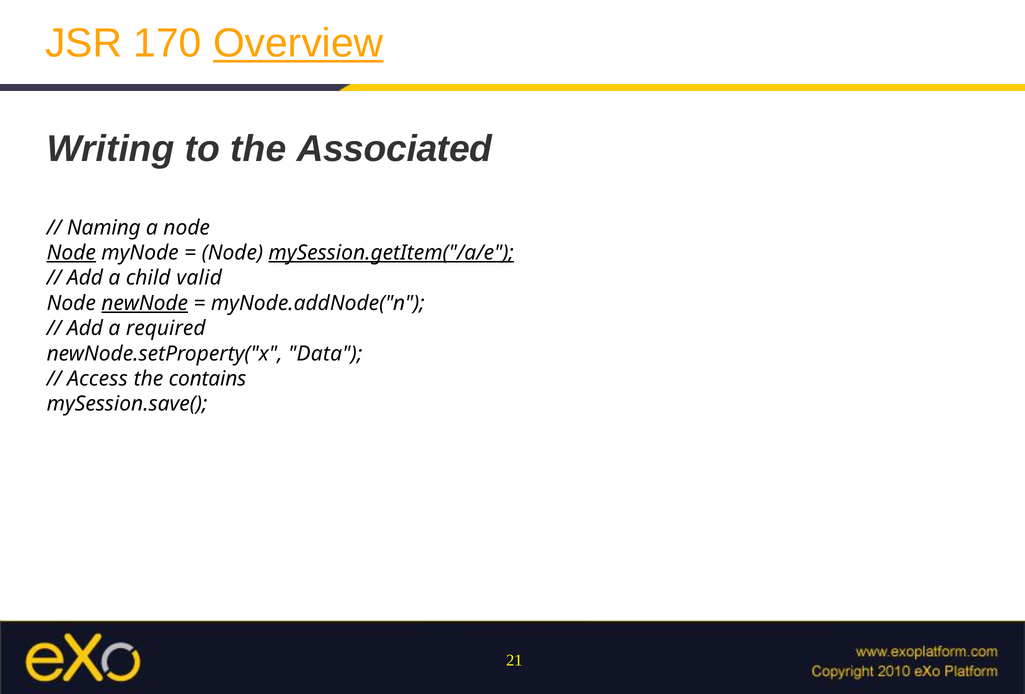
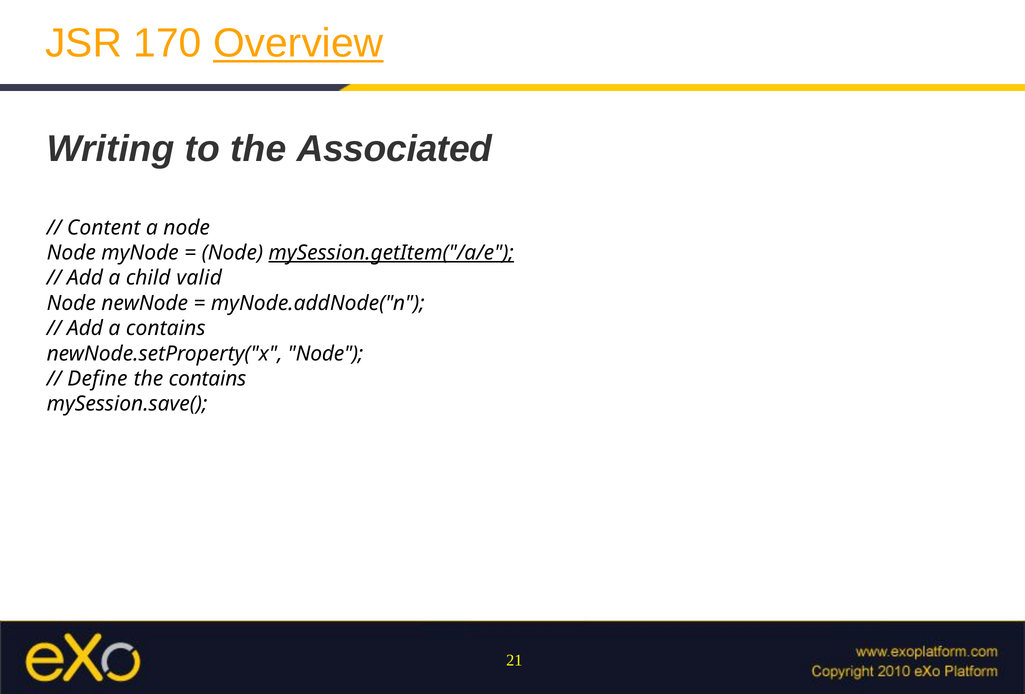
Naming: Naming -> Content (104, 228)
Node underline: present -> none (71, 253)
newNode underline: present -> none (145, 303)
a required: required -> contains (166, 329)
newNode.setProperty("x Data: Data -> Node (325, 354)
Access: Access -> Define (97, 379)
